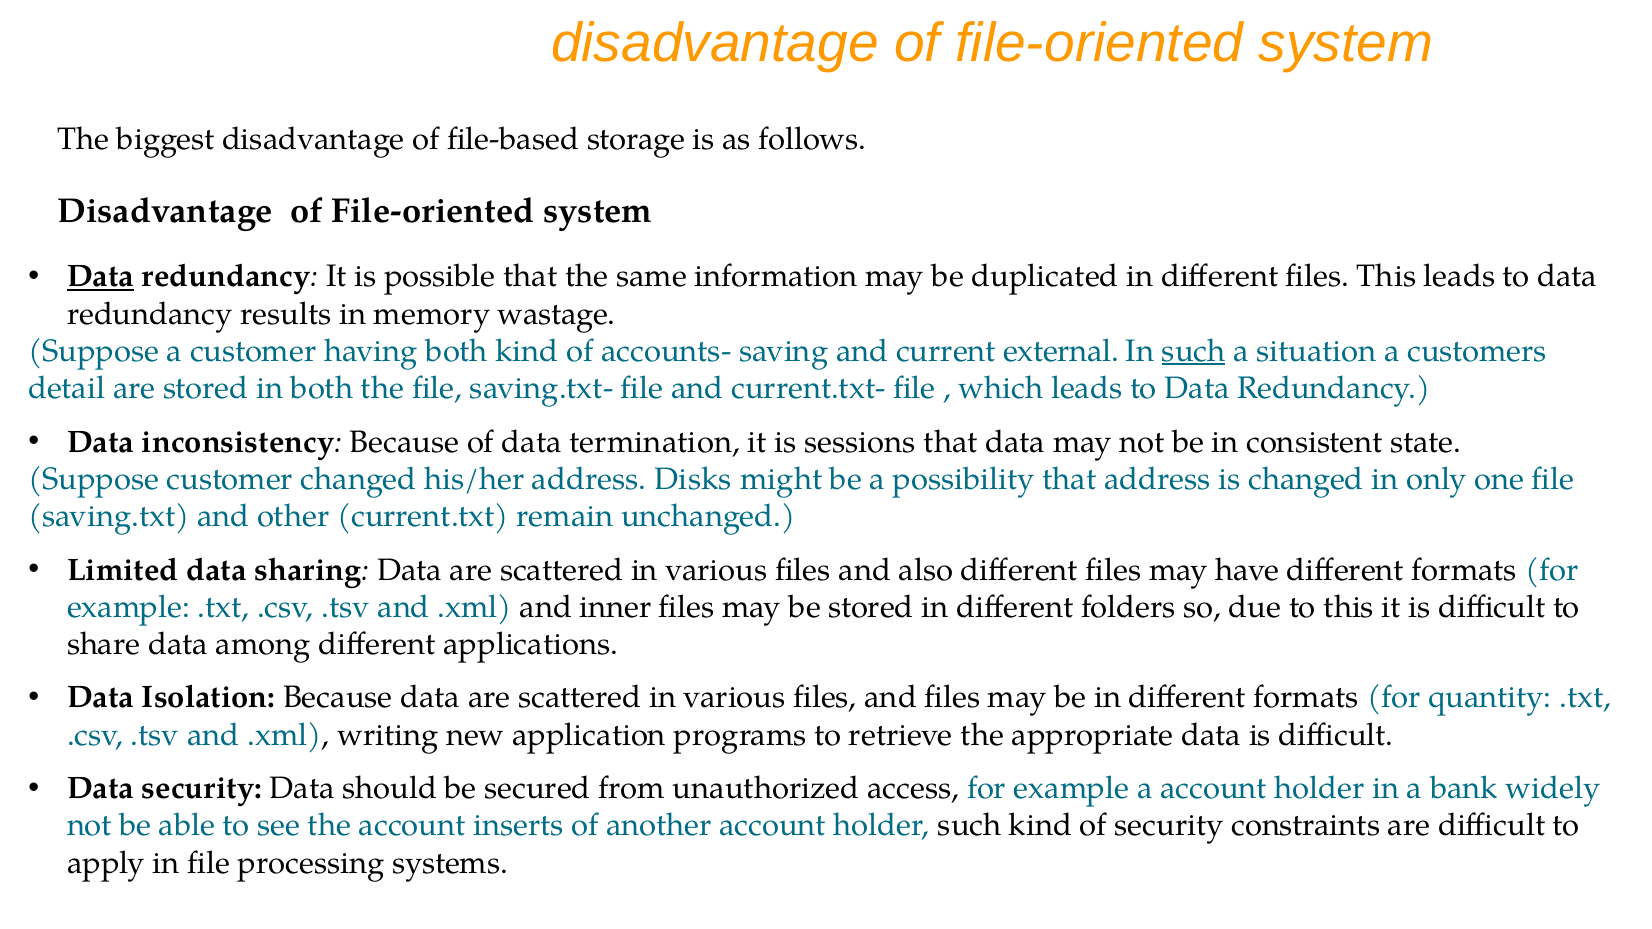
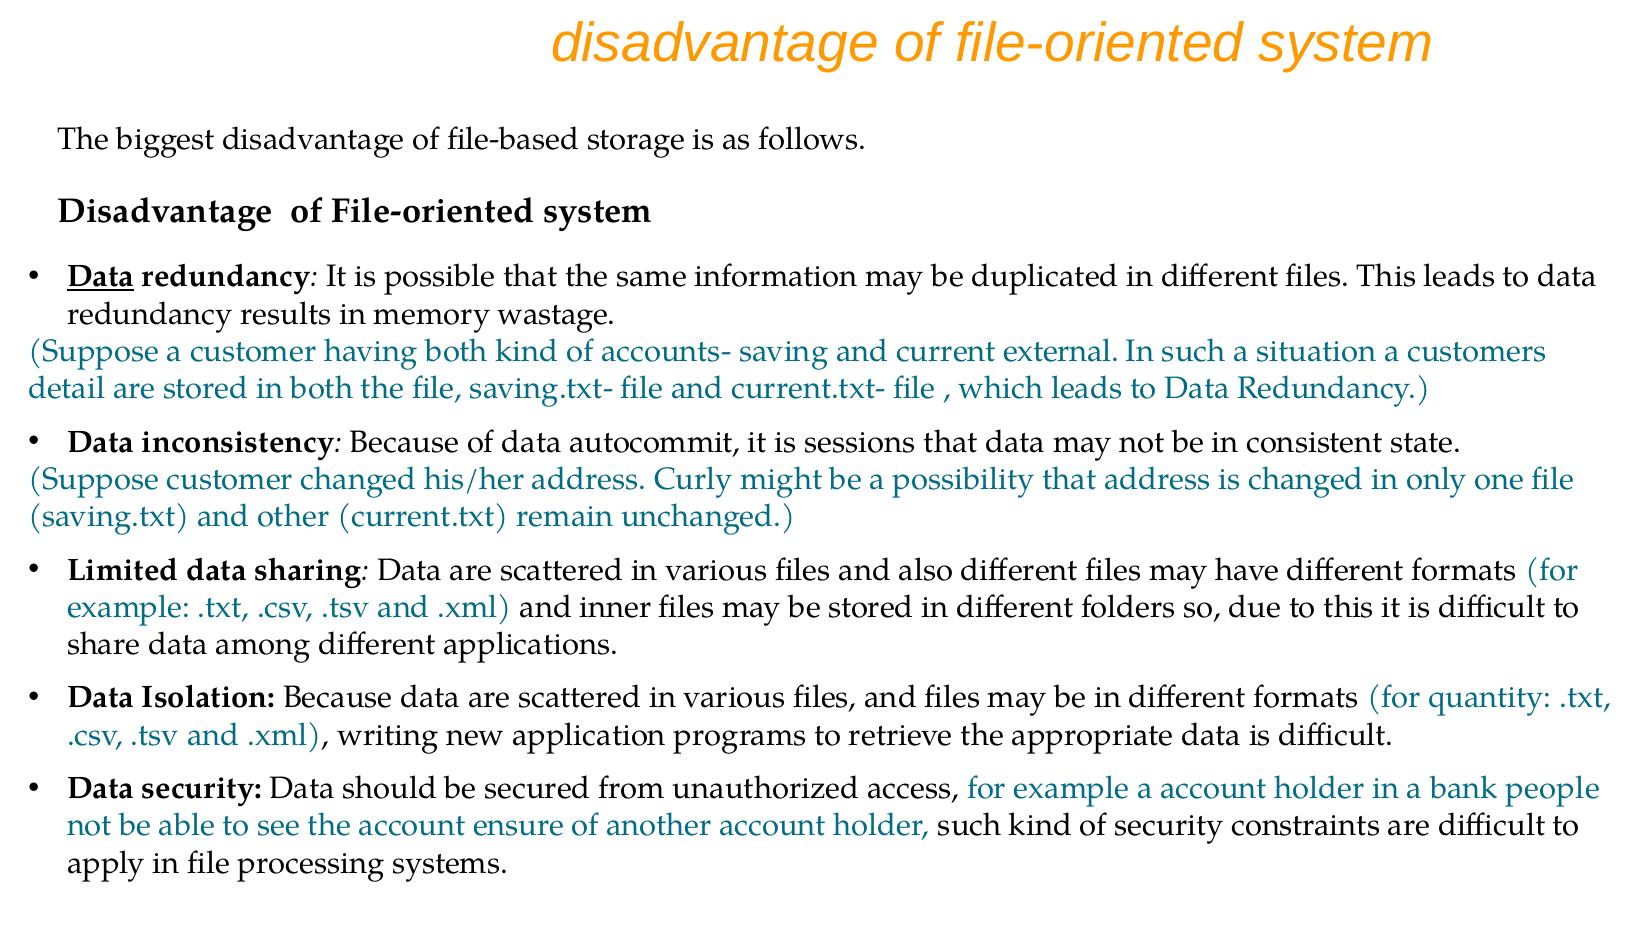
such underline: present -> none (1194, 351)
termination: termination -> autocommit (655, 442)
Disks: Disks -> Curly (694, 479)
widely: widely -> people (1553, 789)
inserts: inserts -> ensure (519, 826)
